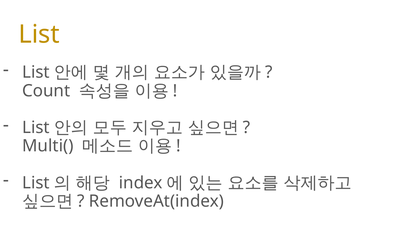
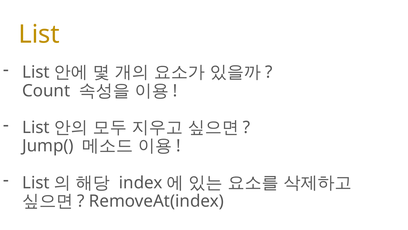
Multi(: Multi( -> Jump( (48, 146)
